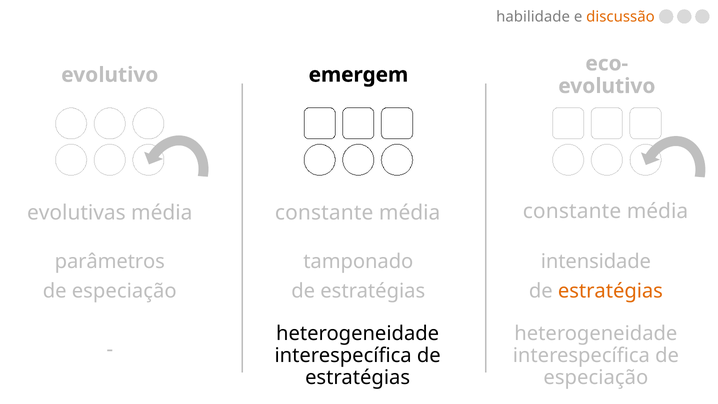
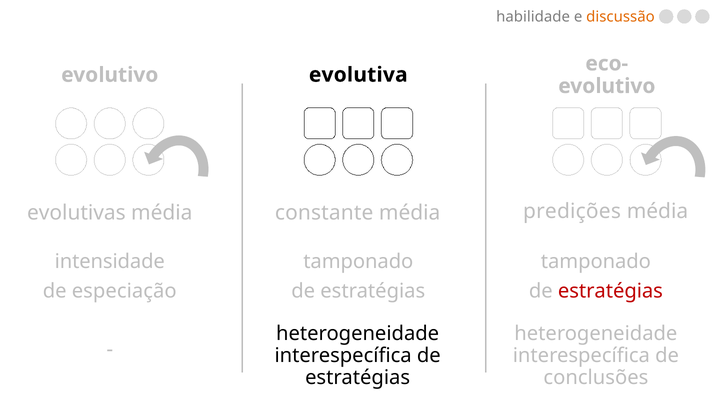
emergem: emergem -> evolutiva (358, 75)
constante: constante -> predições (572, 211)
parâmetros: parâmetros -> intensidade (110, 262)
intensidade: intensidade -> tamponado (596, 262)
estratégias colour: orange -> red (610, 291)
especiação: especiação -> conclusões (596, 377)
